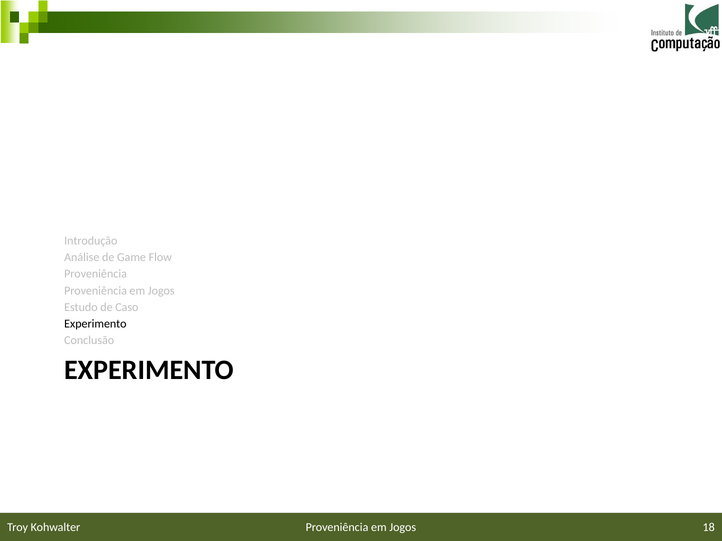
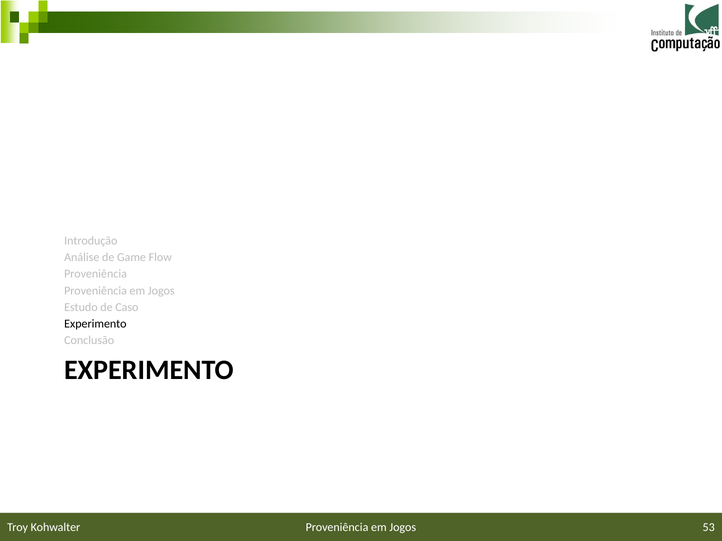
18: 18 -> 53 (709, 528)
